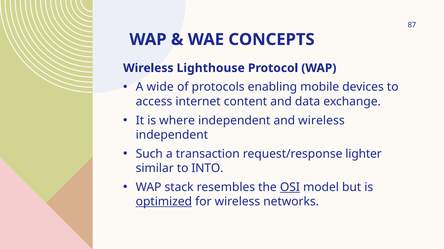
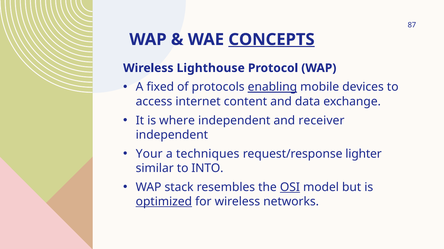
CONCEPTS underline: none -> present (271, 40)
wide: wide -> fixed (160, 87)
enabling underline: none -> present (272, 87)
and wireless: wireless -> receiver (321, 121)
Such: Such -> Your (149, 154)
transaction: transaction -> techniques (208, 154)
